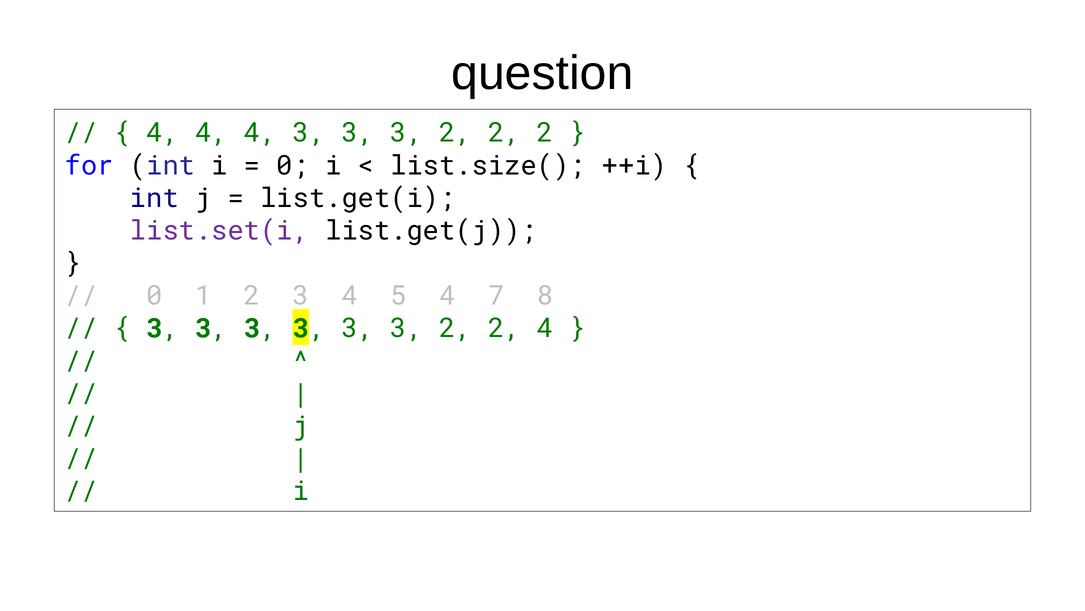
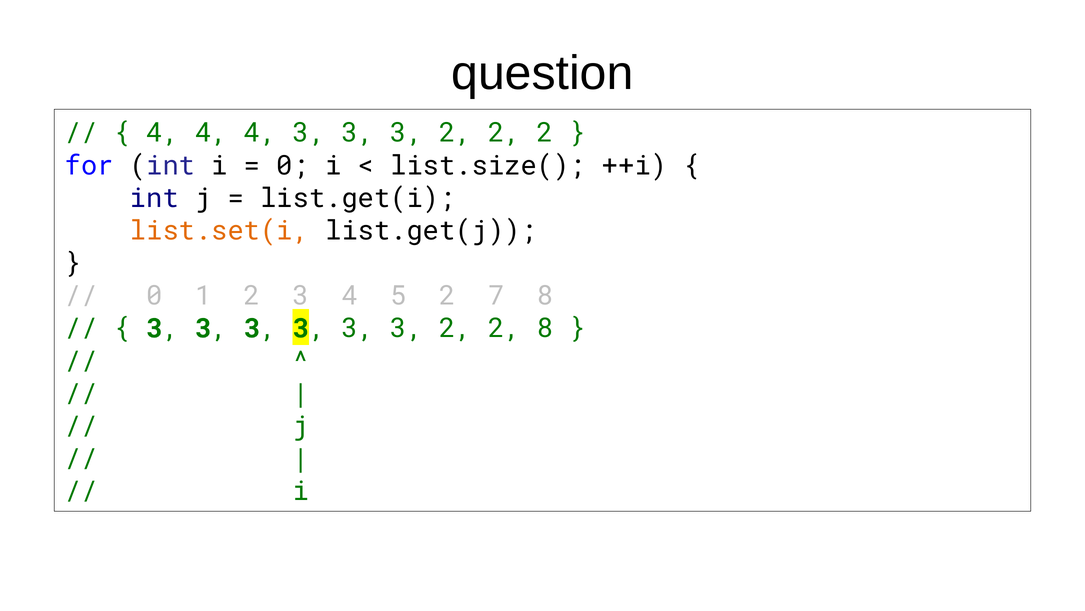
list.set(i colour: purple -> orange (219, 231)
5 4: 4 -> 2 (447, 296)
2 4: 4 -> 8 (545, 328)
